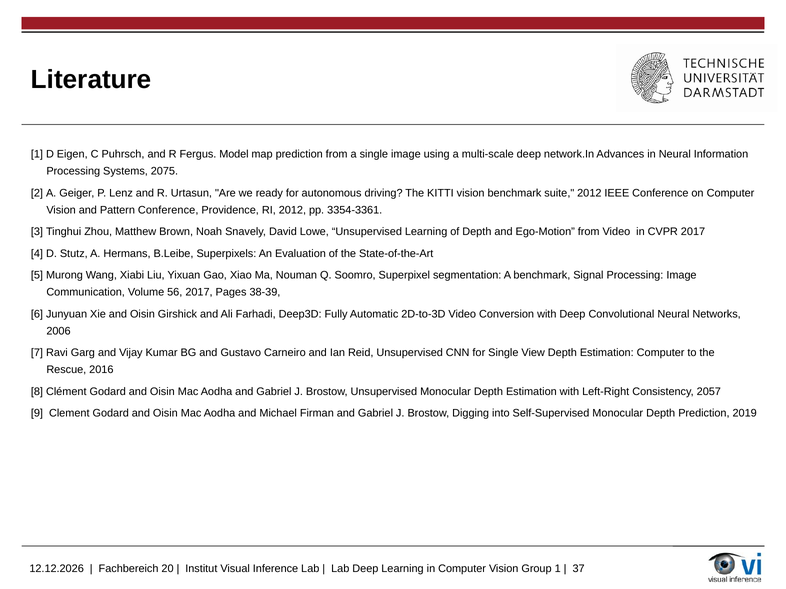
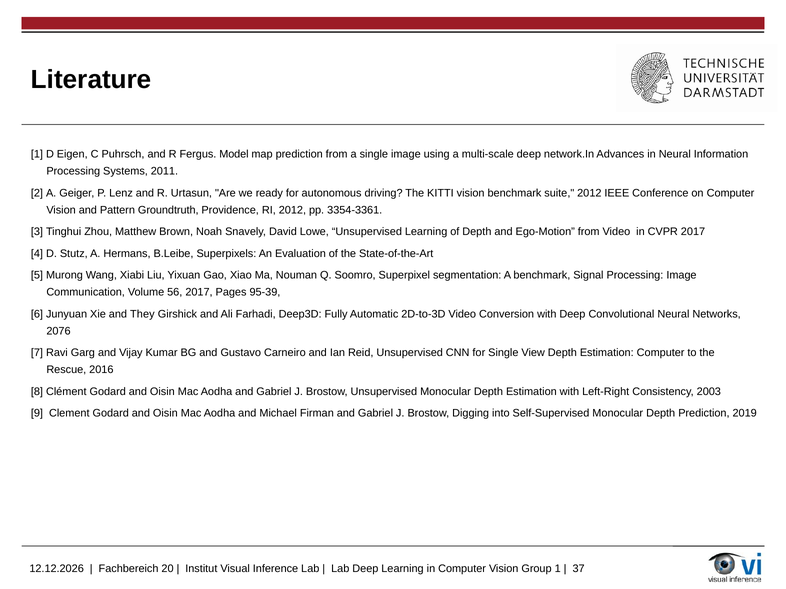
2075: 2075 -> 2011 (164, 171)
Pattern Conference: Conference -> Groundtruth (168, 210)
38-39: 38-39 -> 95-39 (265, 293)
Xie and Oisin: Oisin -> They (142, 314)
2006: 2006 -> 2076 (58, 331)
2057: 2057 -> 2003 (709, 392)
